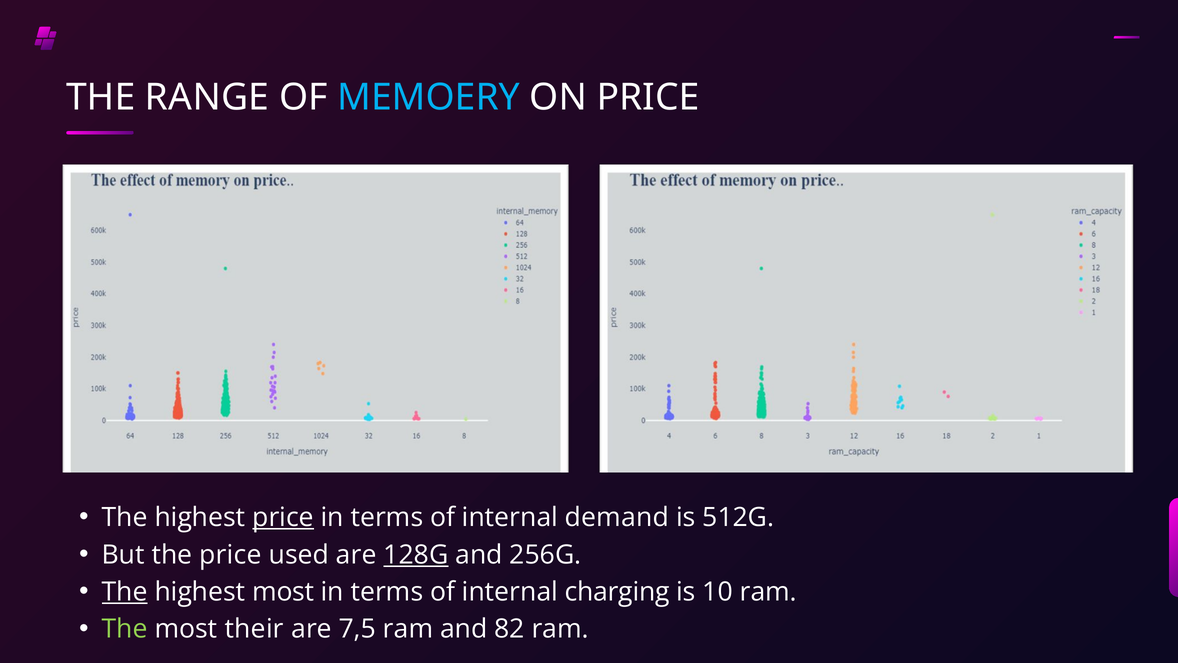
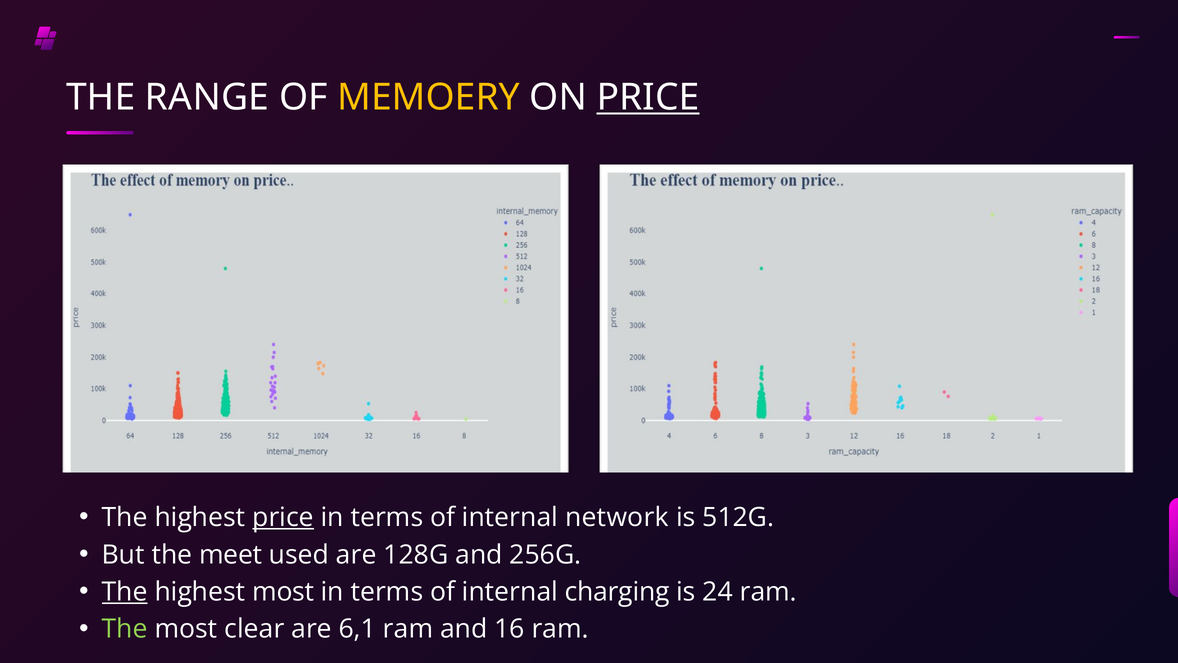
MEMOERY colour: light blue -> yellow (429, 97)
PRICE underline: none -> present (648, 97)
demand: demand -> network (617, 517)
the price: price -> meet (231, 554)
128G underline: present -> none (416, 554)
10: 10 -> 24 (718, 592)
their: their -> clear (254, 629)
7,5: 7,5 -> 6,1 (357, 629)
82: 82 -> 16 (509, 629)
